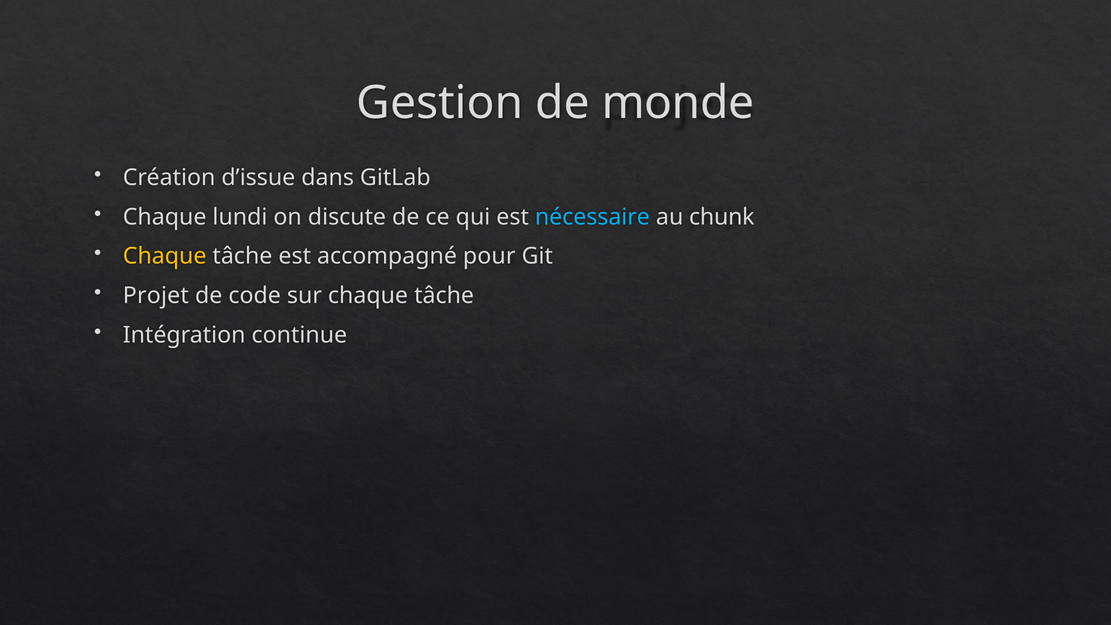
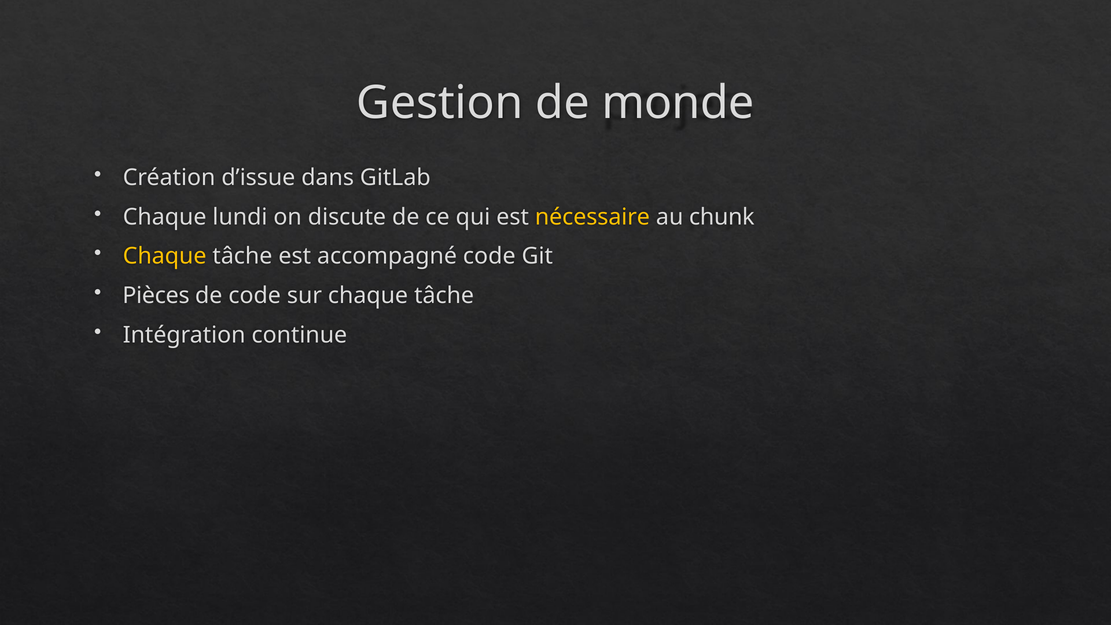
nécessaire colour: light blue -> yellow (592, 217)
accompagné pour: pour -> code (489, 256)
Projet: Projet -> Pièces (156, 296)
